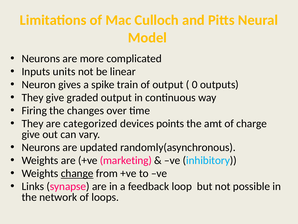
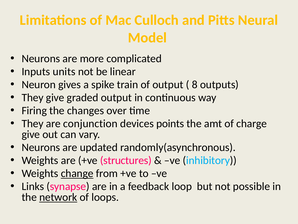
0: 0 -> 8 (195, 84)
categorized: categorized -> conjunction (90, 123)
marketing: marketing -> structures (126, 160)
network underline: none -> present (58, 197)
